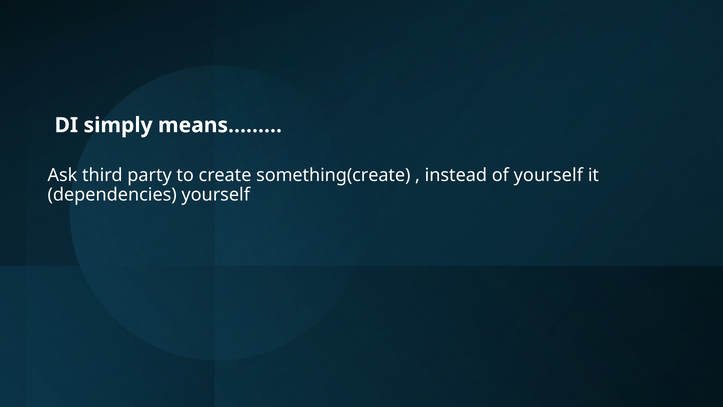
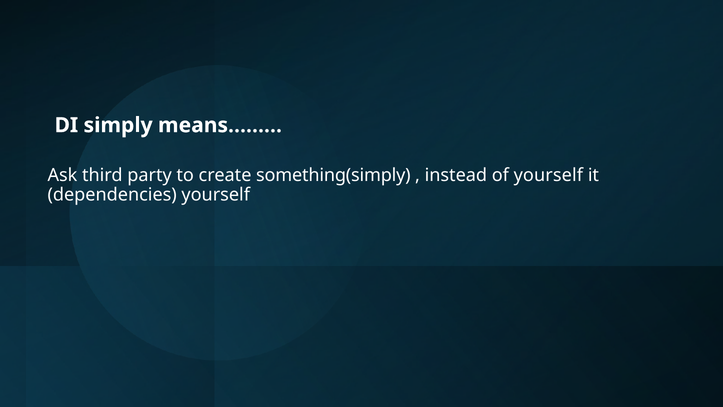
something(create: something(create -> something(simply (333, 175)
